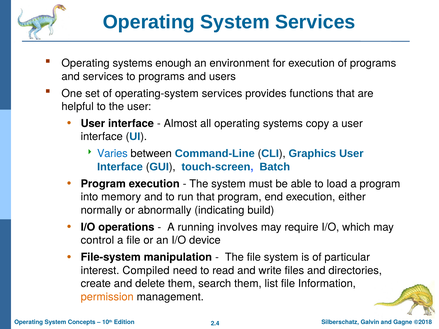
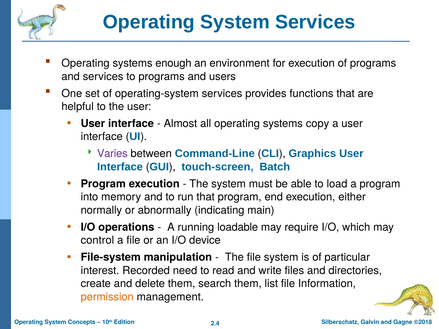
Varies colour: blue -> purple (112, 154)
build: build -> main (261, 210)
involves: involves -> loadable (238, 227)
Compiled: Compiled -> Recorded (146, 271)
